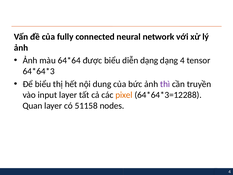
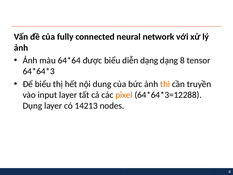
dạng 4: 4 -> 8 (182, 60)
thì colour: purple -> orange (165, 84)
Quan: Quan -> Dụng (32, 106)
51158: 51158 -> 14213 (86, 106)
